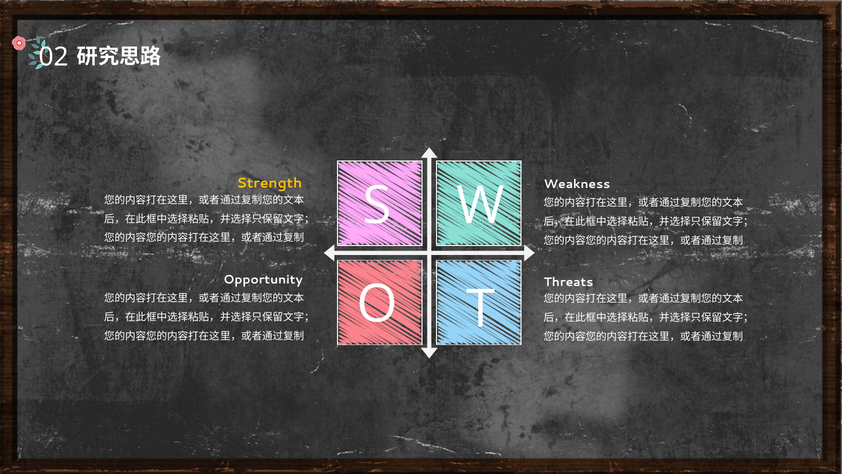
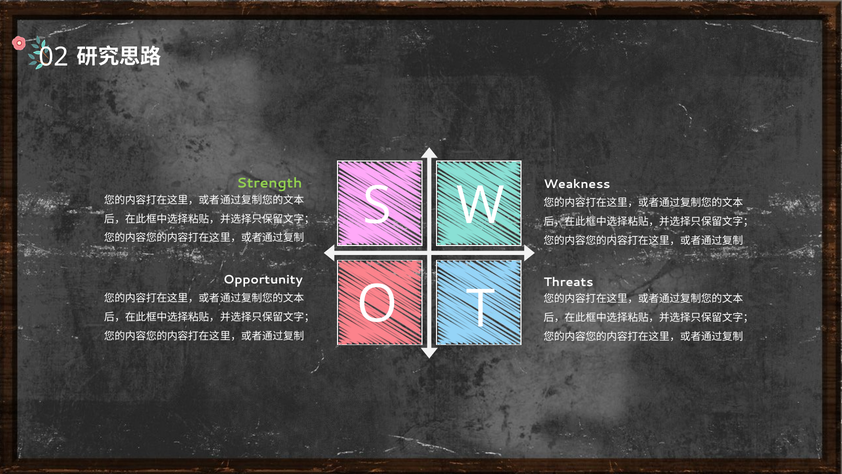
Strength colour: yellow -> light green (269, 183)
